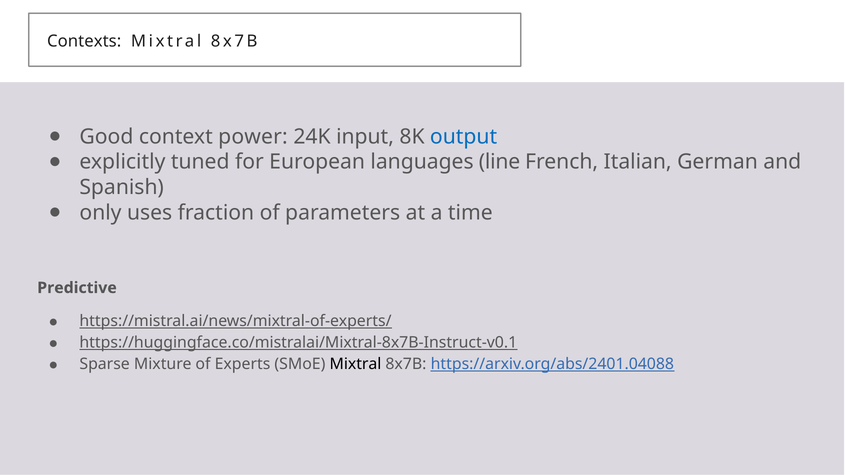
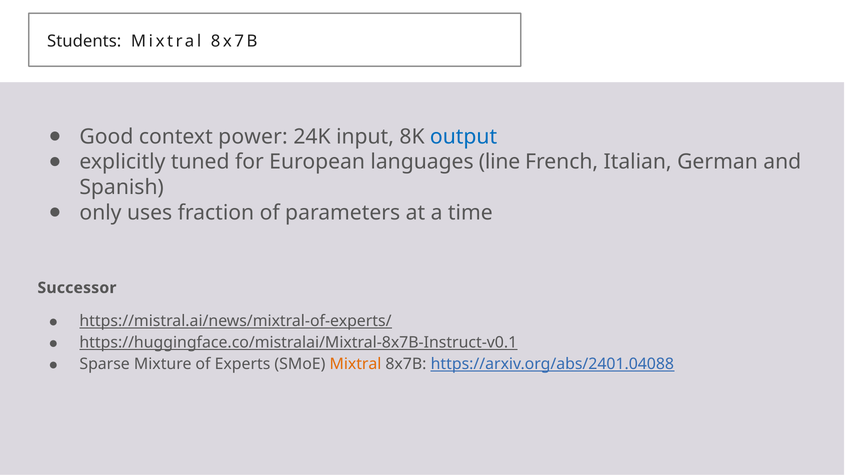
Contexts: Contexts -> Students (84, 41)
Predictive: Predictive -> Successor (77, 288)
Mixtral colour: black -> orange (355, 364)
